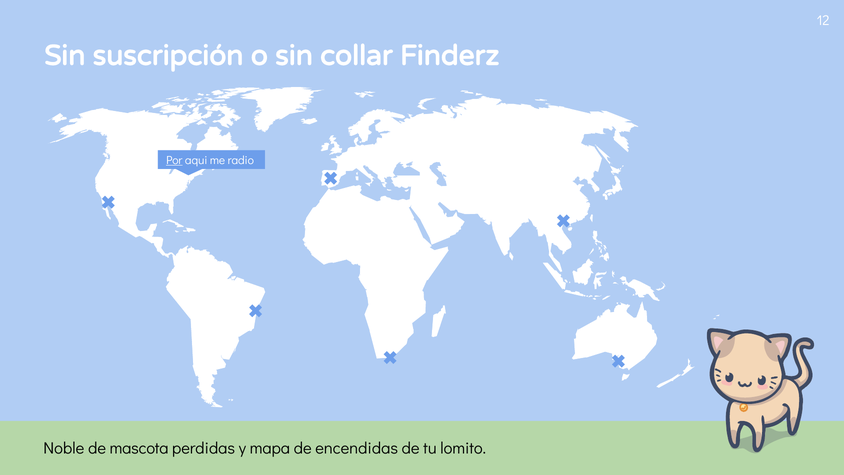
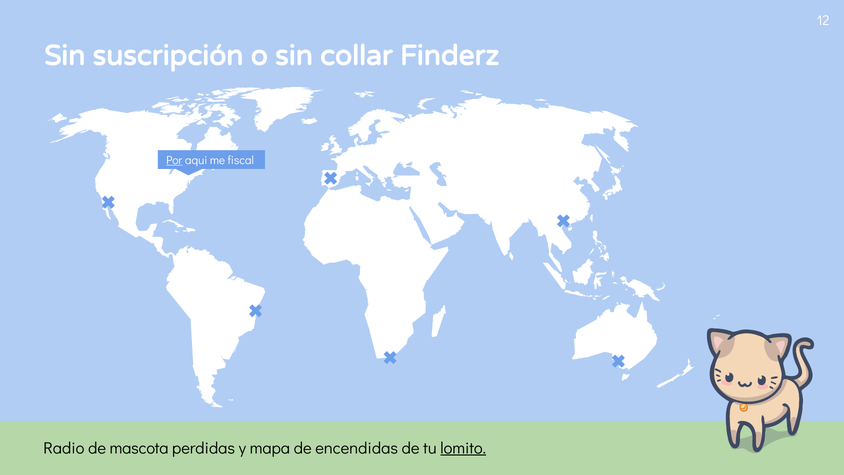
radio: radio -> fiscal (241, 160)
Noble: Noble -> Radio (64, 448)
lomito underline: none -> present (463, 448)
